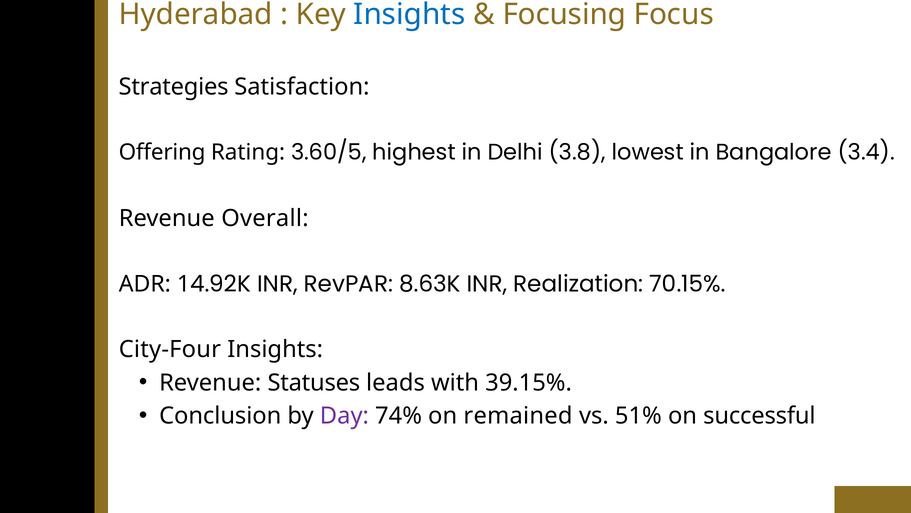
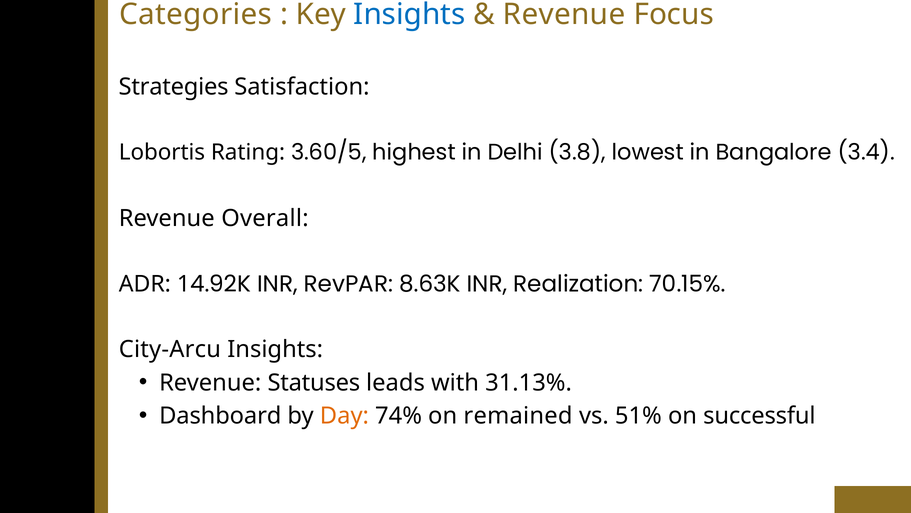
Hyderabad: Hyderabad -> Categories (196, 14)
Focusing: Focusing -> Revenue (564, 14)
Offering: Offering -> Lobortis (162, 152)
City-Four: City-Four -> City-Arcu (170, 349)
39.15%: 39.15% -> 31.13% (529, 382)
Conclusion: Conclusion -> Dashboard (220, 415)
Day colour: purple -> orange (344, 415)
